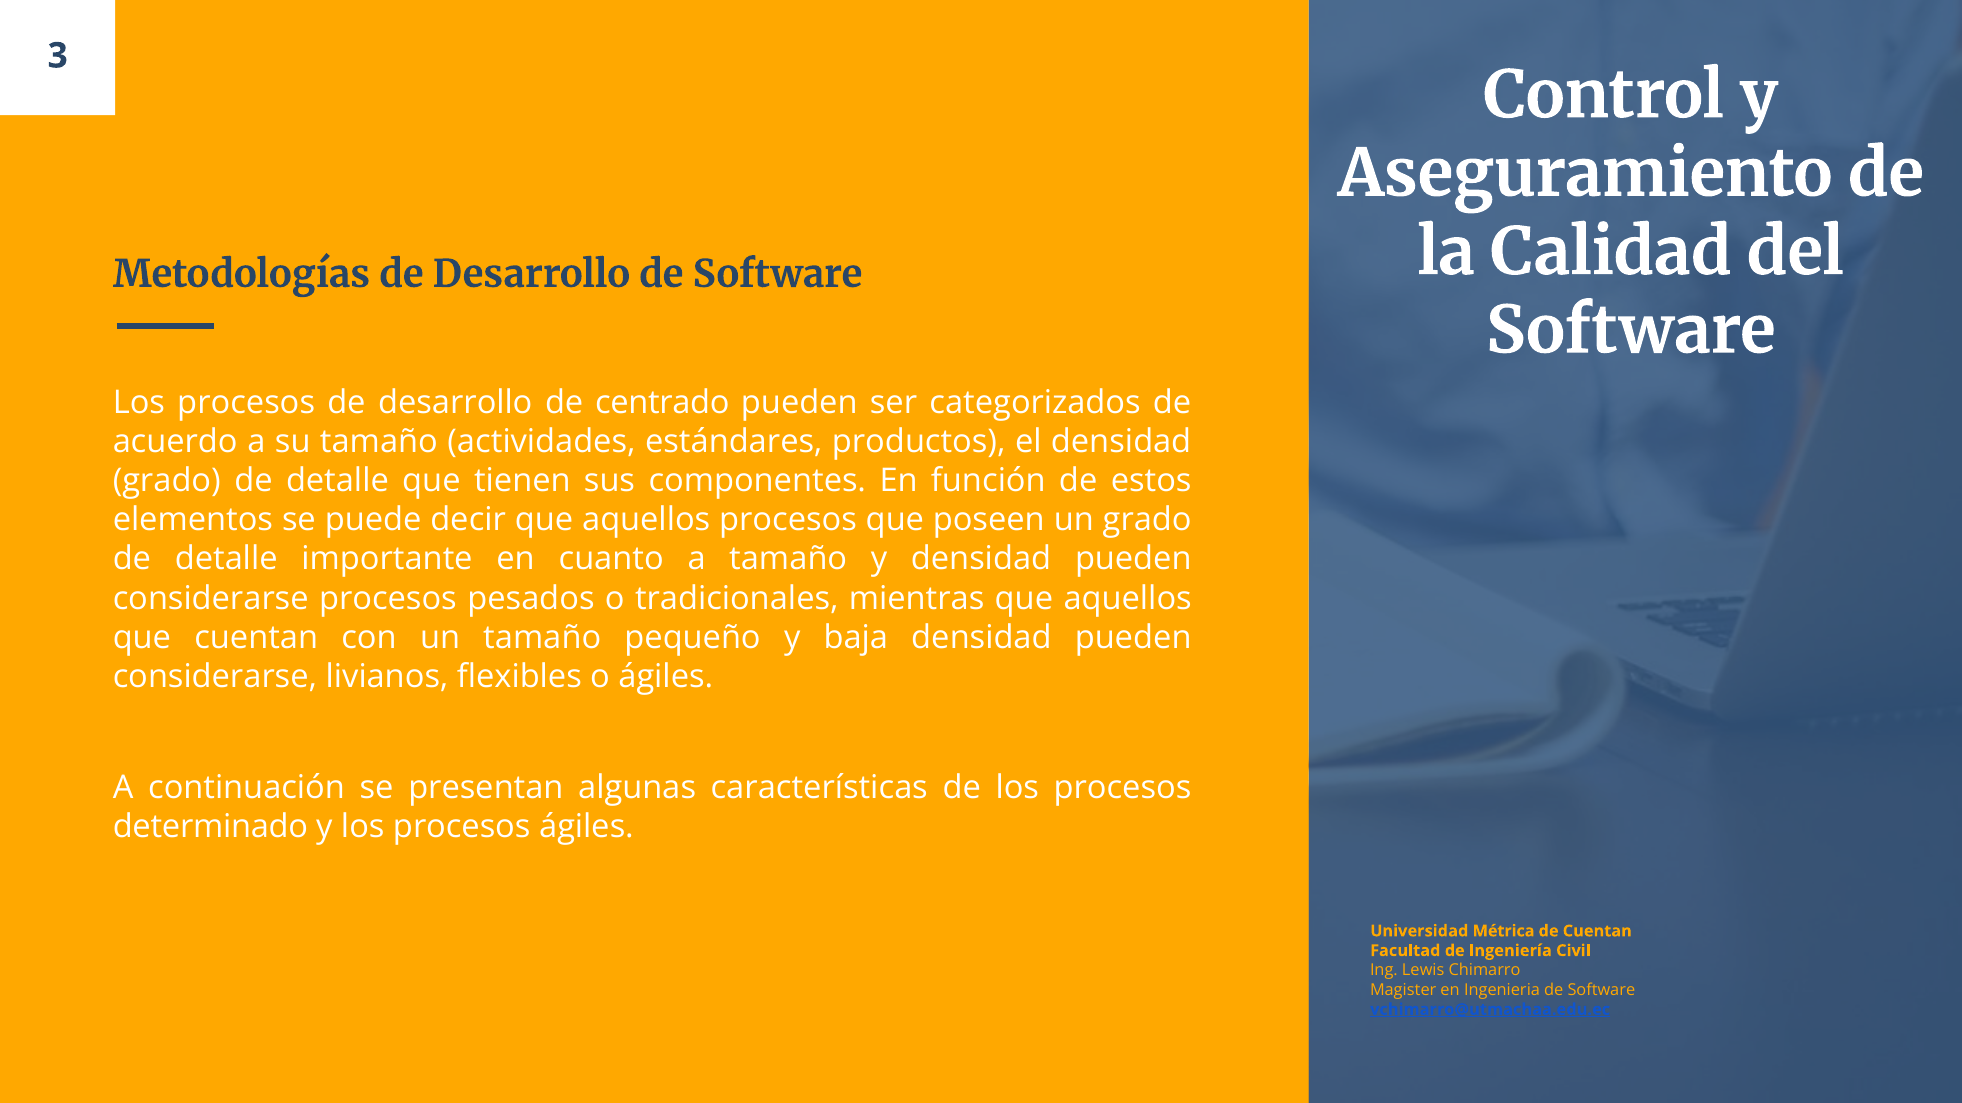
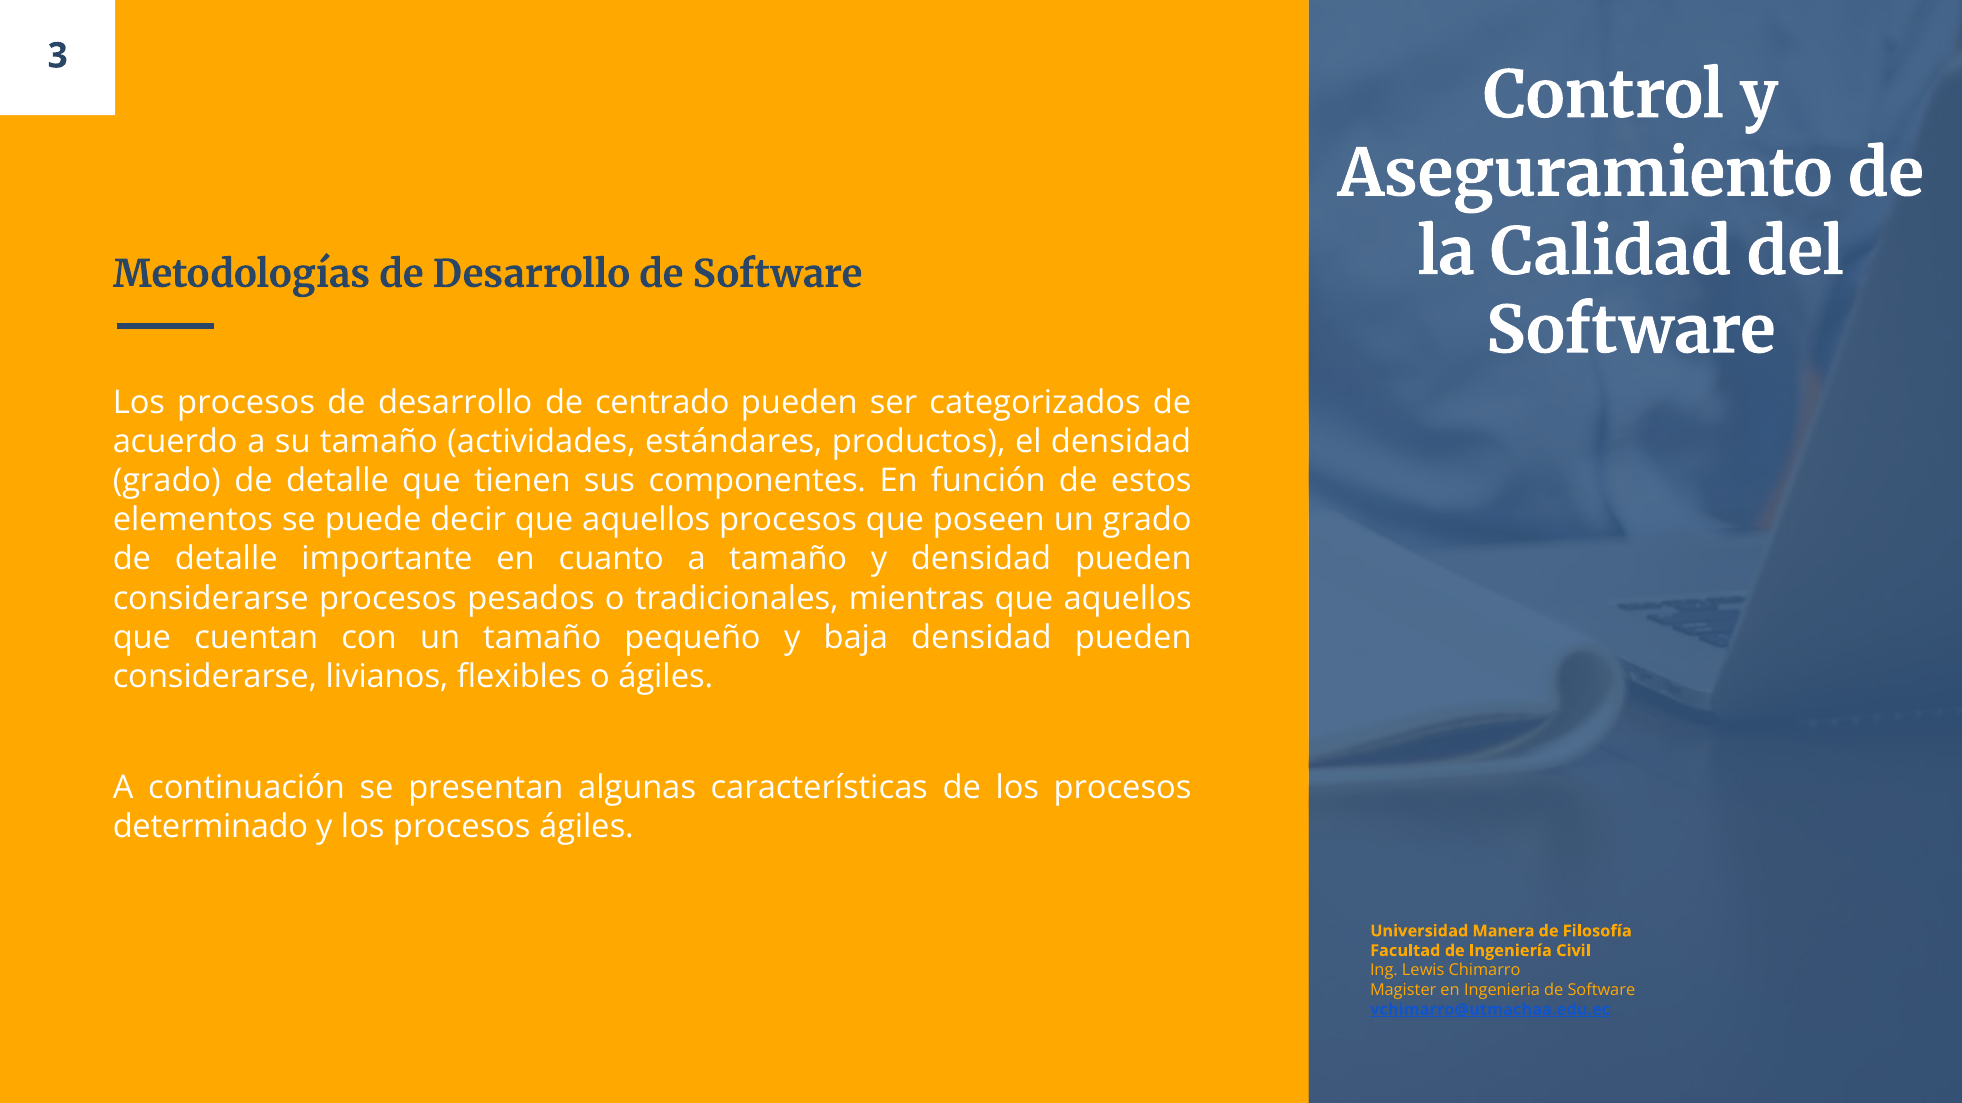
Métrica: Métrica -> Manera (1504, 932)
de Cuentan: Cuentan -> Filosofía (1597, 932)
